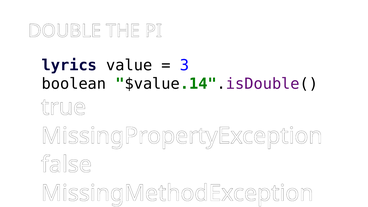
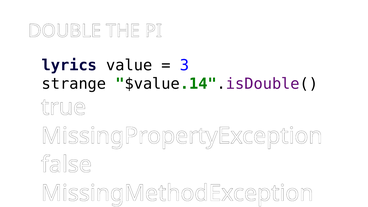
boolean: boolean -> strange (74, 84)
